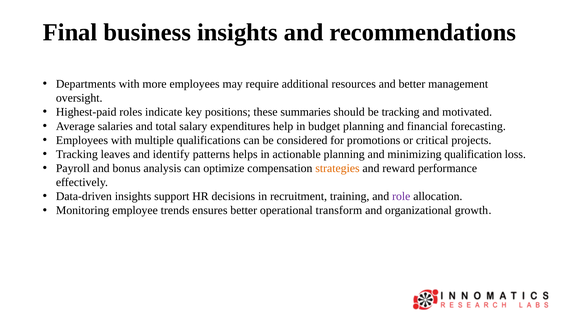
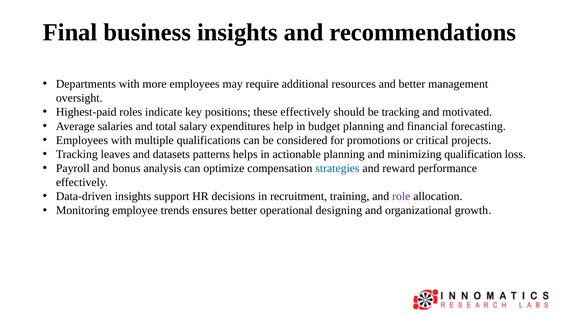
these summaries: summaries -> effectively (306, 112)
identify: identify -> datasets (171, 154)
strategies colour: orange -> blue (337, 168)
transform: transform -> designing (339, 211)
